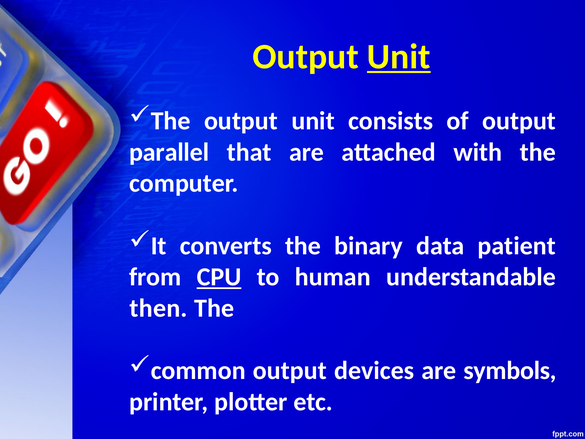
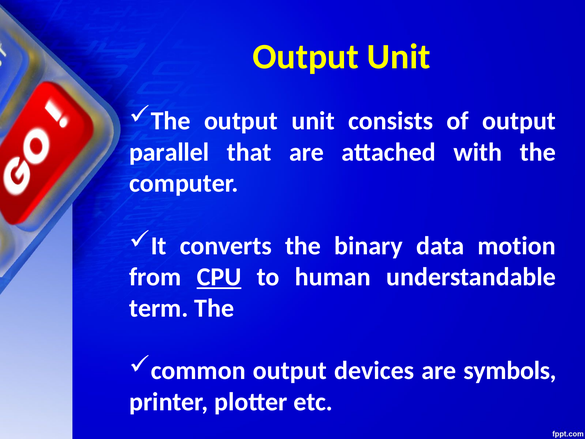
Unit underline: present -> none (399, 57)
patient: patient -> motion (517, 246)
then: then -> term (159, 308)
